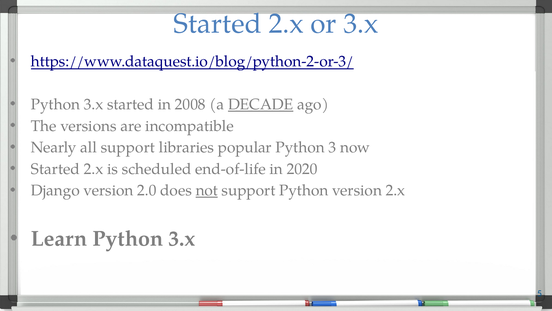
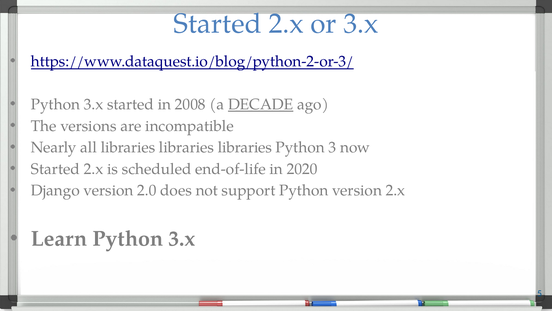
all support: support -> libraries (128, 147)
popular: popular -> libraries (245, 147)
not underline: present -> none (207, 190)
